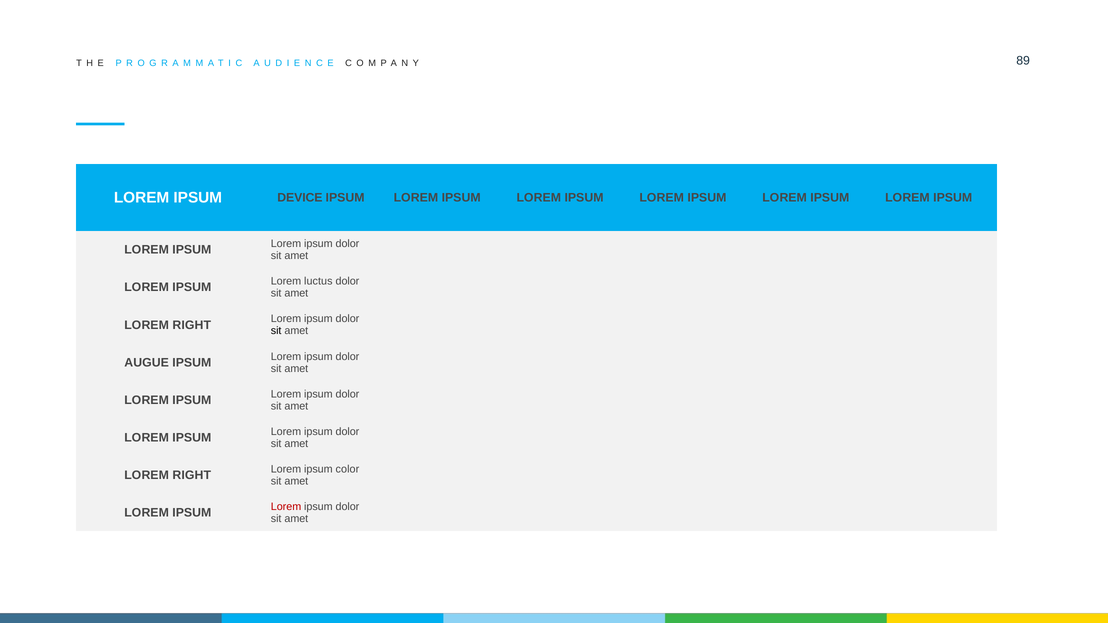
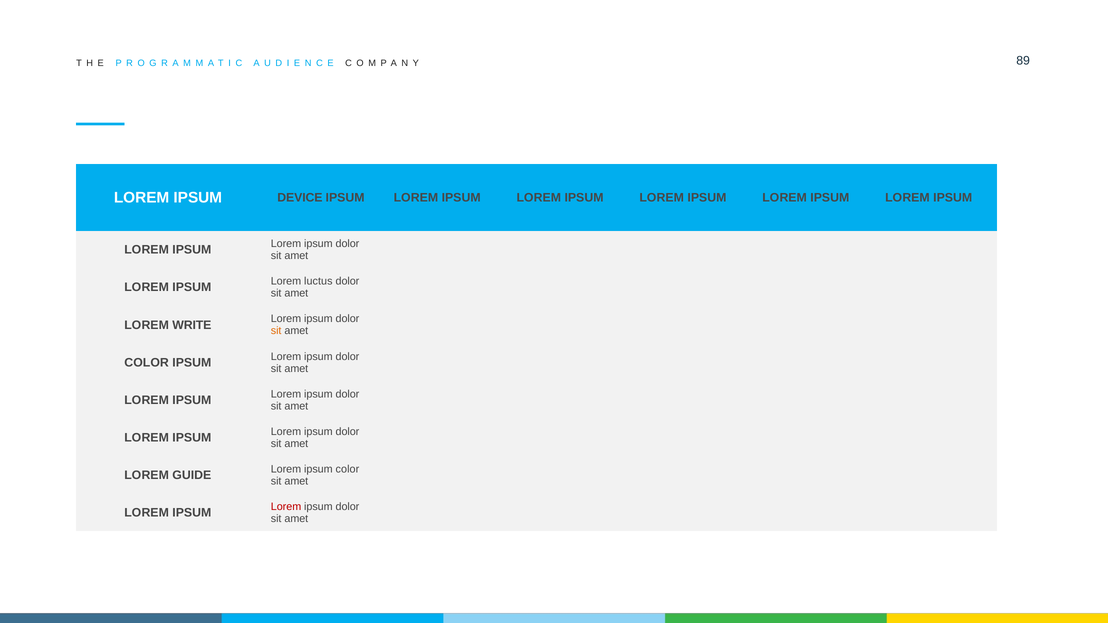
RIGHT: RIGHT -> WRITE (192, 325)
sit colour: black -> orange (276, 331)
AUGUE: AUGUE -> COLOR (147, 363)
RIGHT: RIGHT -> GUIDE (192, 475)
